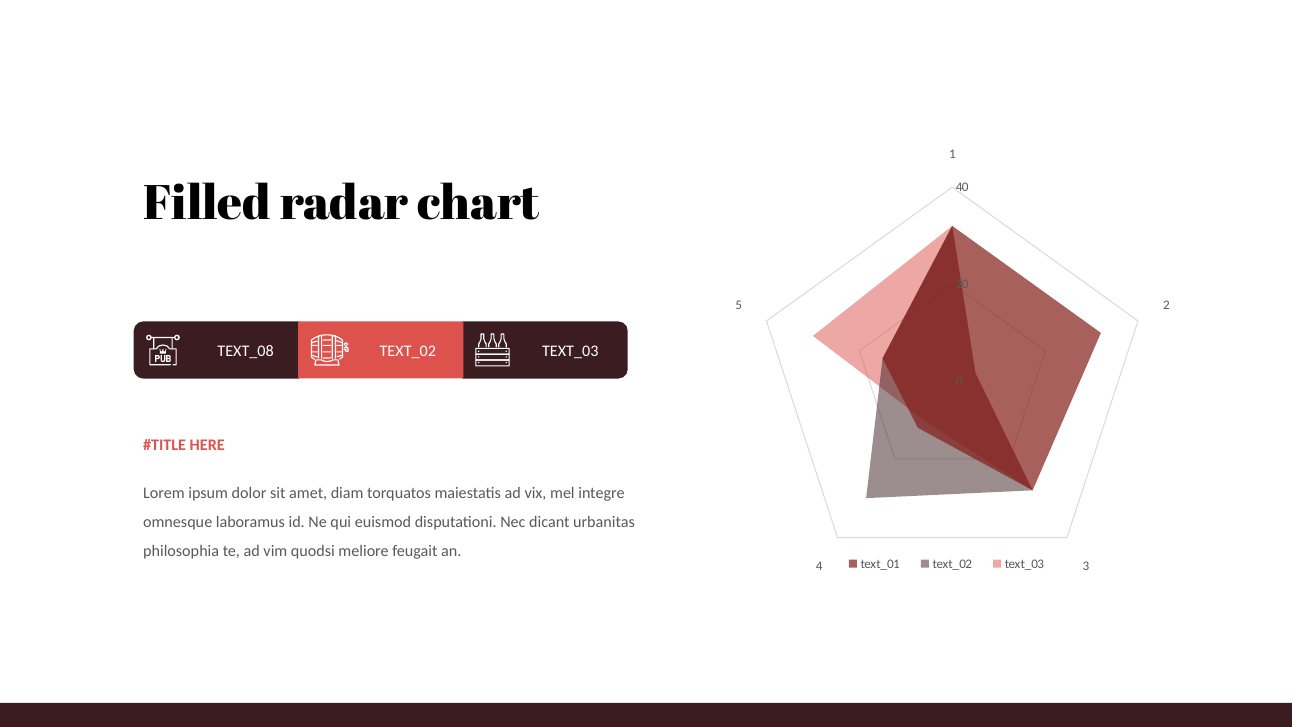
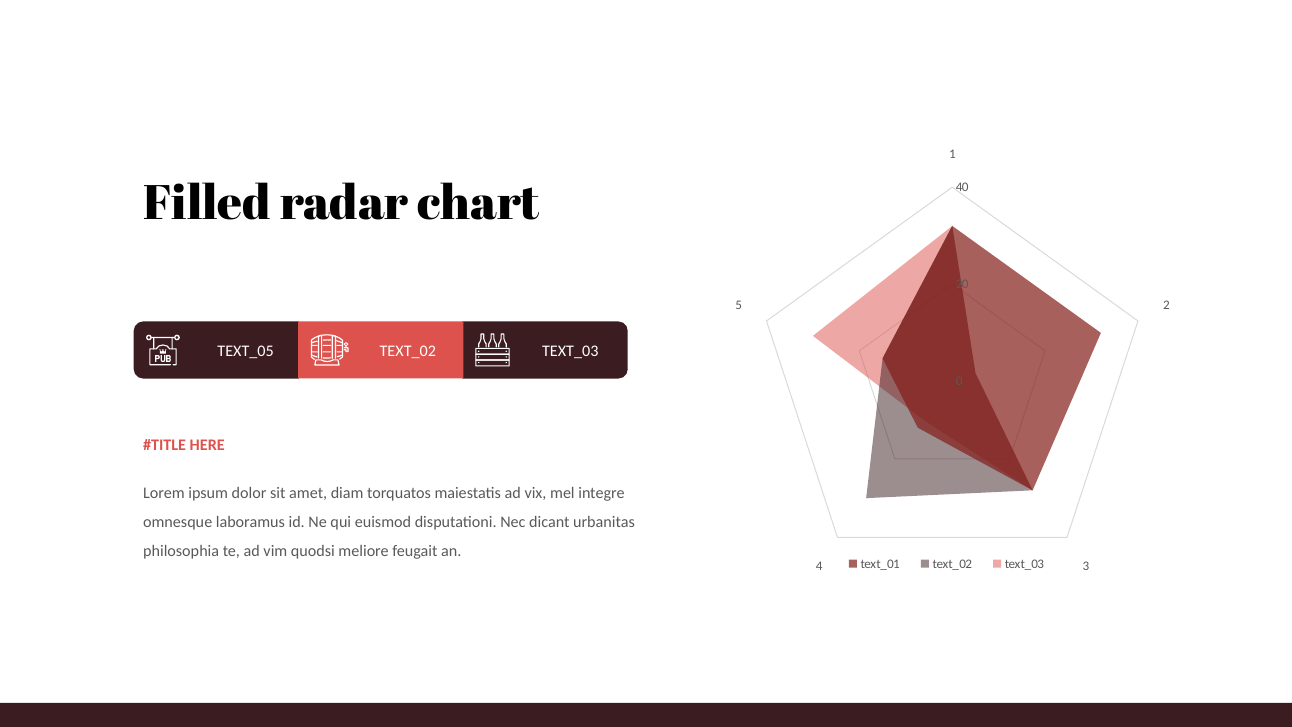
TEXT_08: TEXT_08 -> TEXT_05 (246, 351)
